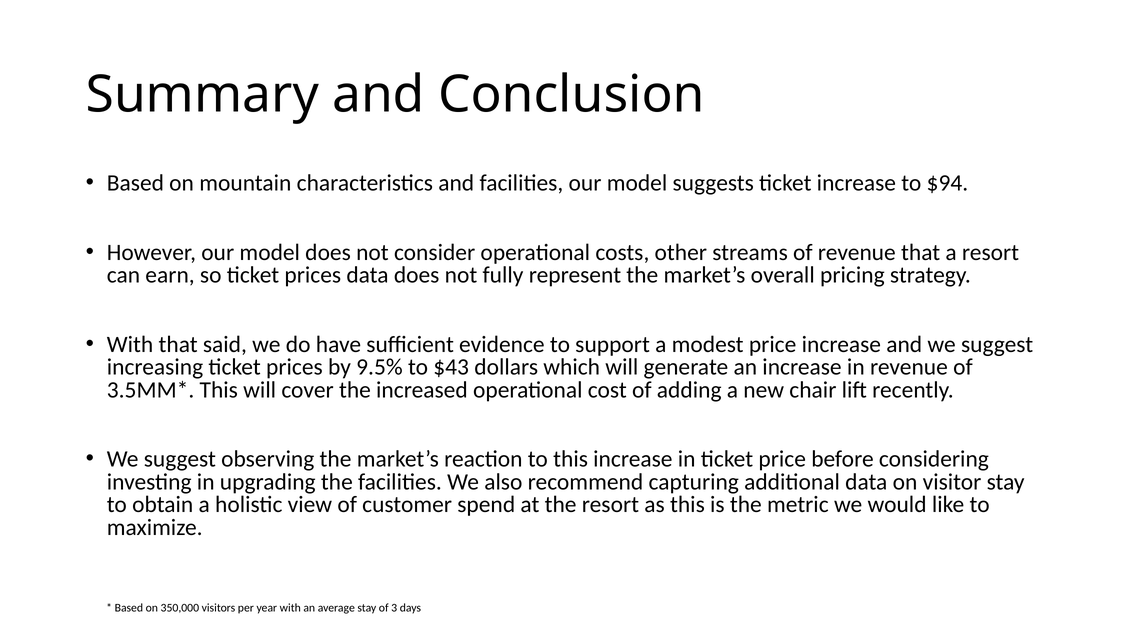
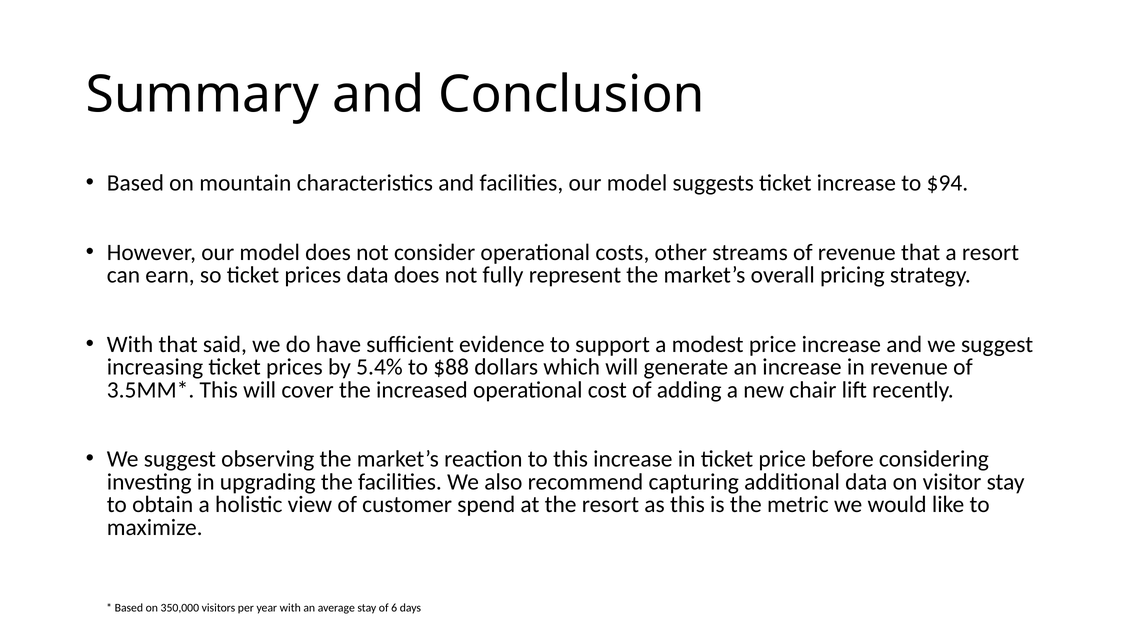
9.5%: 9.5% -> 5.4% (379, 367)
$43: $43 -> $88 (451, 367)
3: 3 -> 6 (394, 607)
